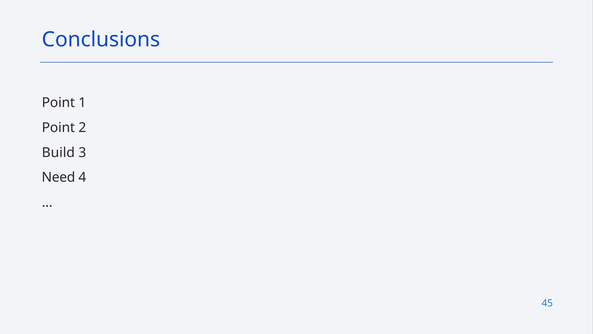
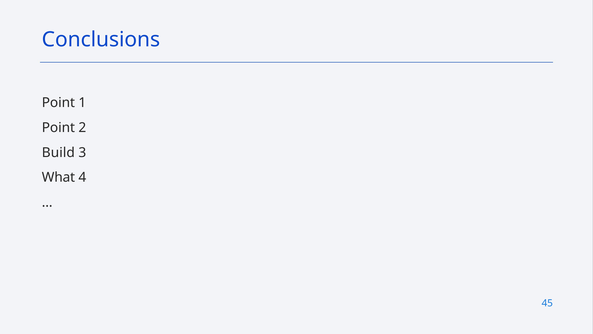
Need: Need -> What (58, 177)
